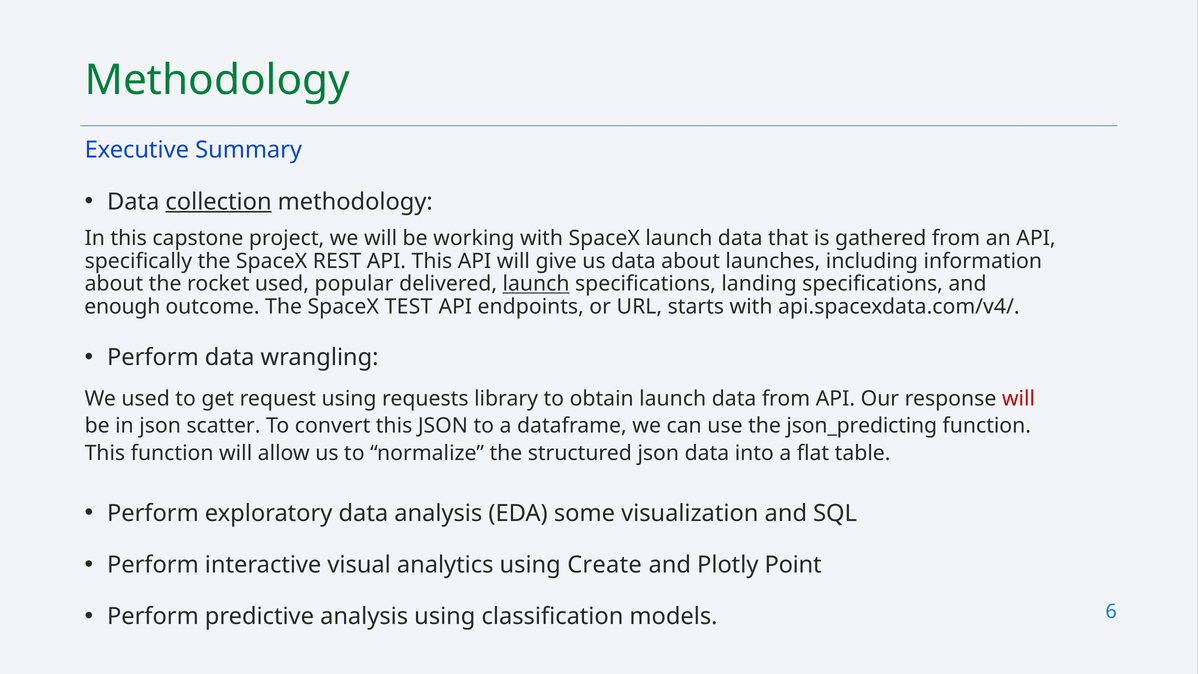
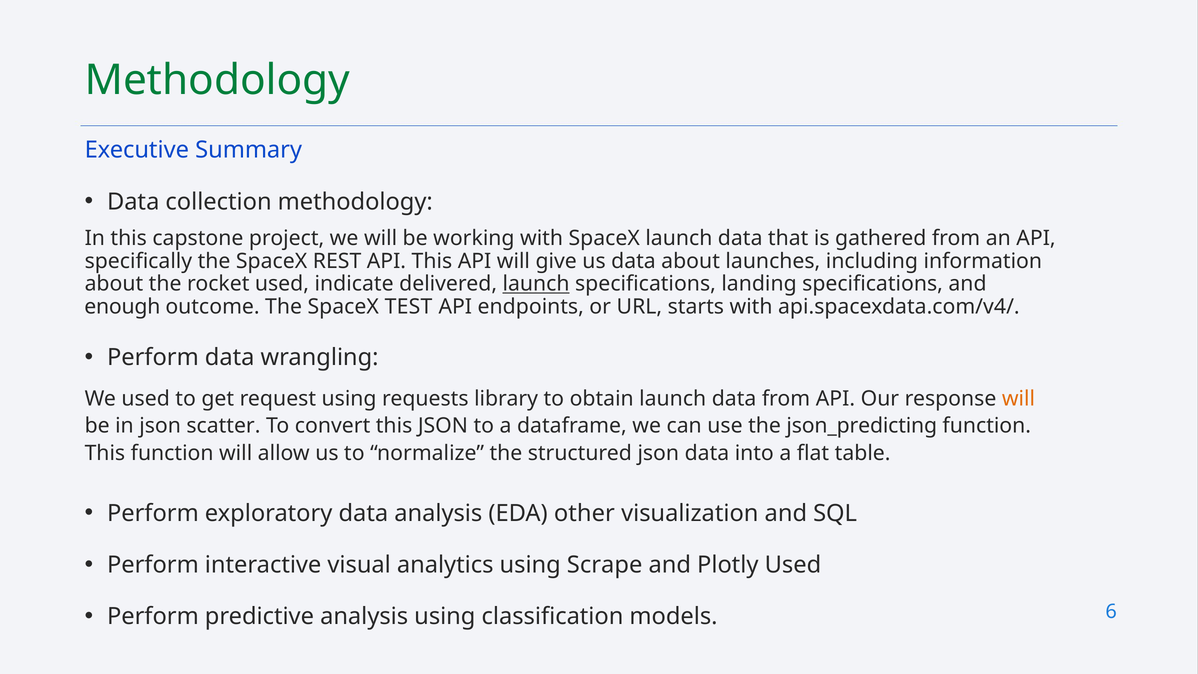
collection underline: present -> none (219, 202)
popular: popular -> indicate (354, 284)
will colour: red -> orange (1018, 398)
some: some -> other (584, 513)
Create: Create -> Scrape (605, 565)
Plotly Point: Point -> Used (793, 565)
